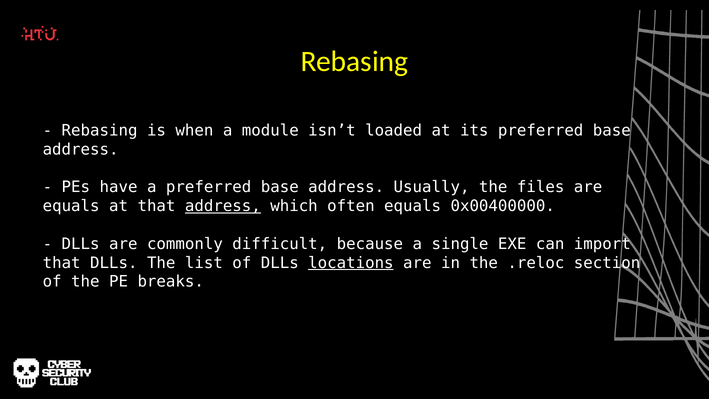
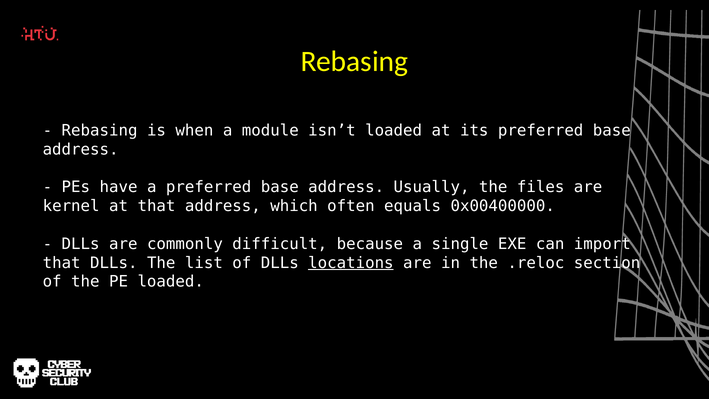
equals: equals -> kernel (71, 206)
address underline: present -> none (223, 206)
PE breaks: breaks -> loaded (171, 282)
